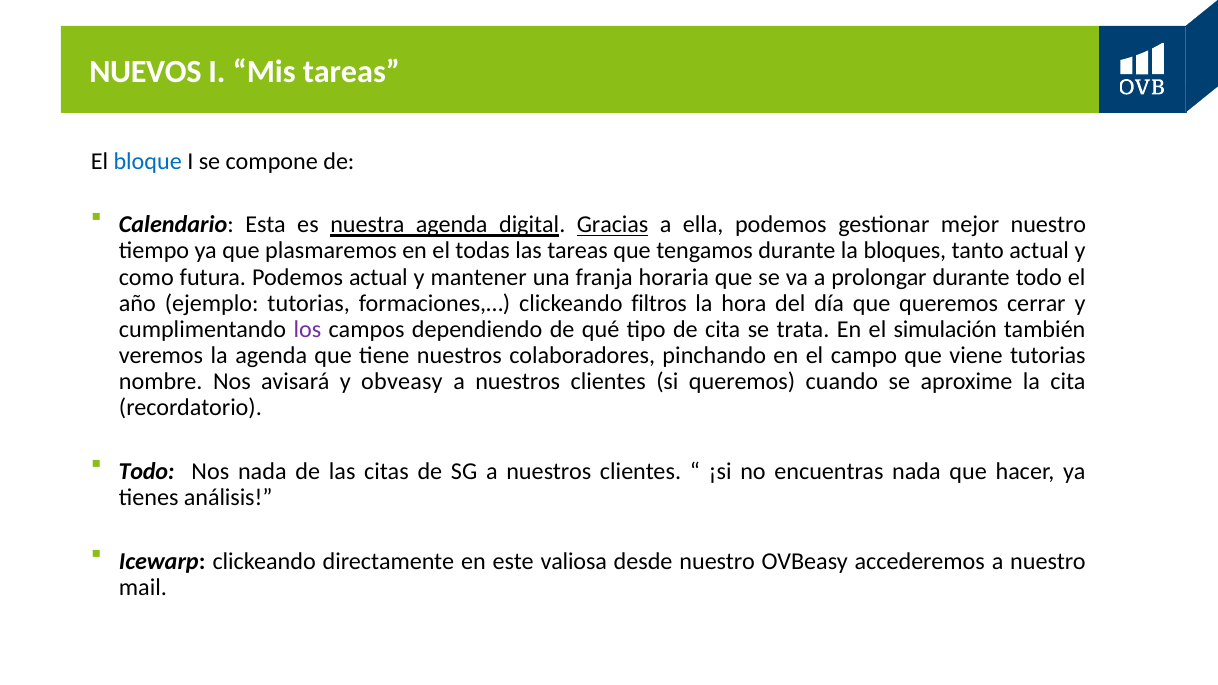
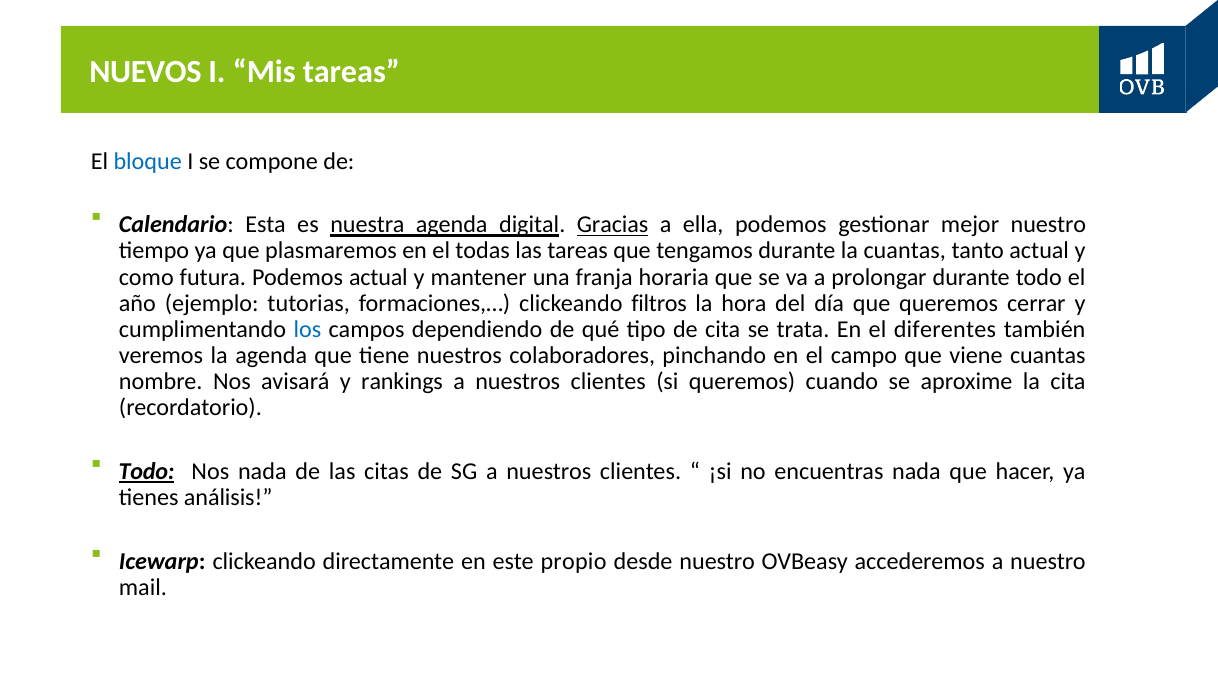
la bloques: bloques -> cuantas (905, 251)
los colour: purple -> blue (307, 329)
simulación: simulación -> diferentes (945, 329)
viene tutorias: tutorias -> cuantas (1048, 355)
obveasy: obveasy -> rankings (402, 382)
Todo underline: none -> present (147, 471)
valiosa: valiosa -> propio (574, 561)
